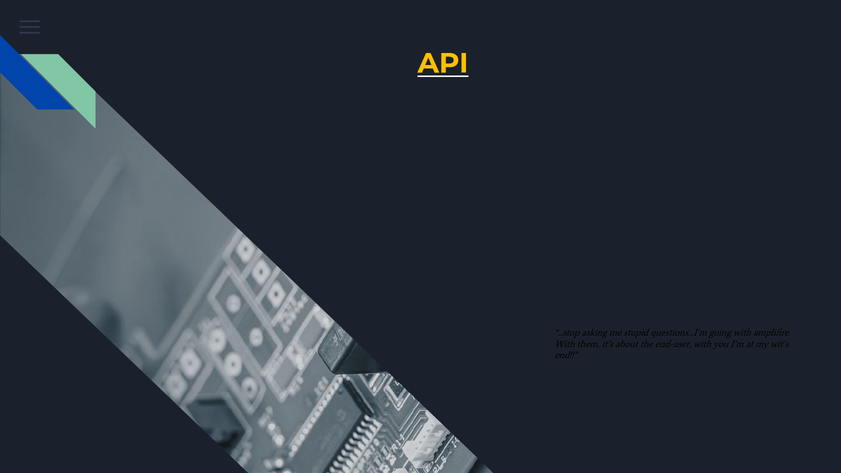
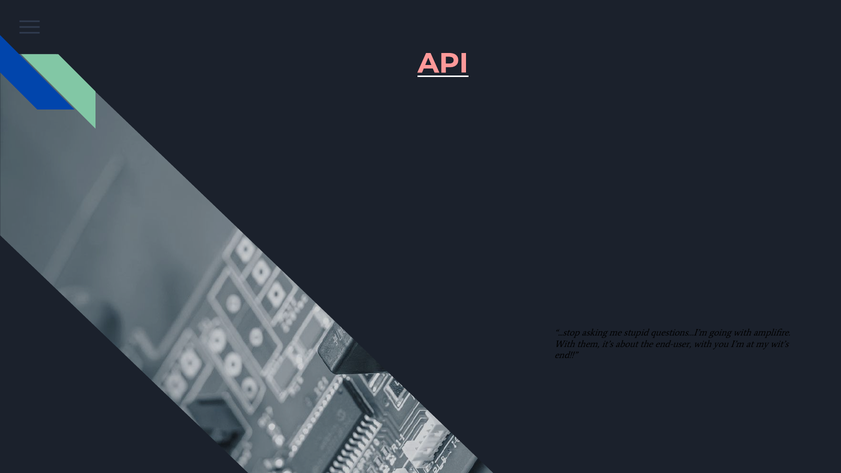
API colour: yellow -> pink (443, 63)
